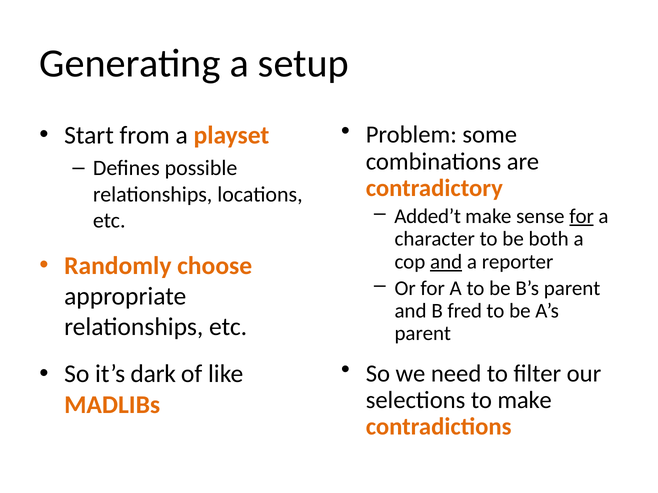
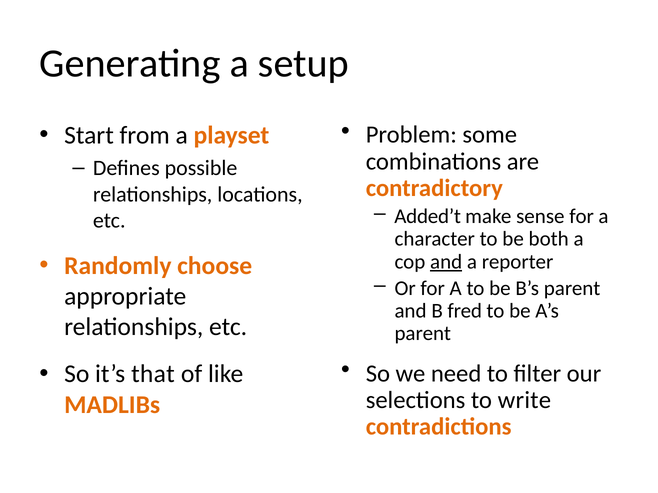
for underline: present -> none (582, 217)
dark: dark -> that (153, 374)
to make: make -> write (524, 401)
